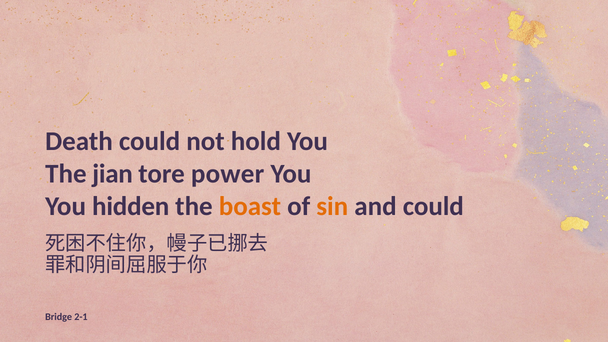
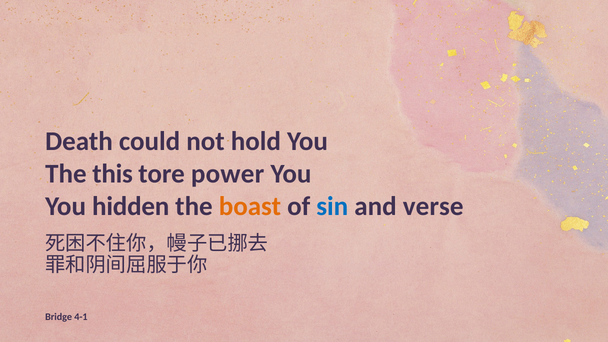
jian: jian -> this (113, 174)
sin colour: orange -> blue (332, 206)
and could: could -> verse (433, 206)
2-1: 2-1 -> 4-1 (81, 317)
